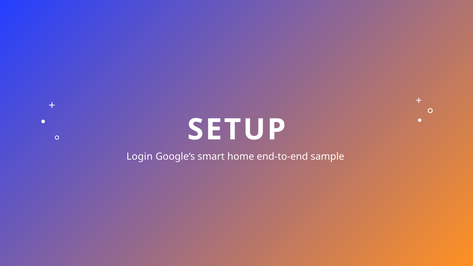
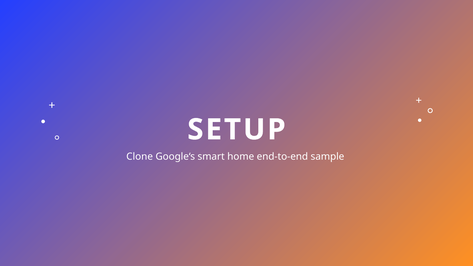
Login: Login -> Clone (140, 157)
